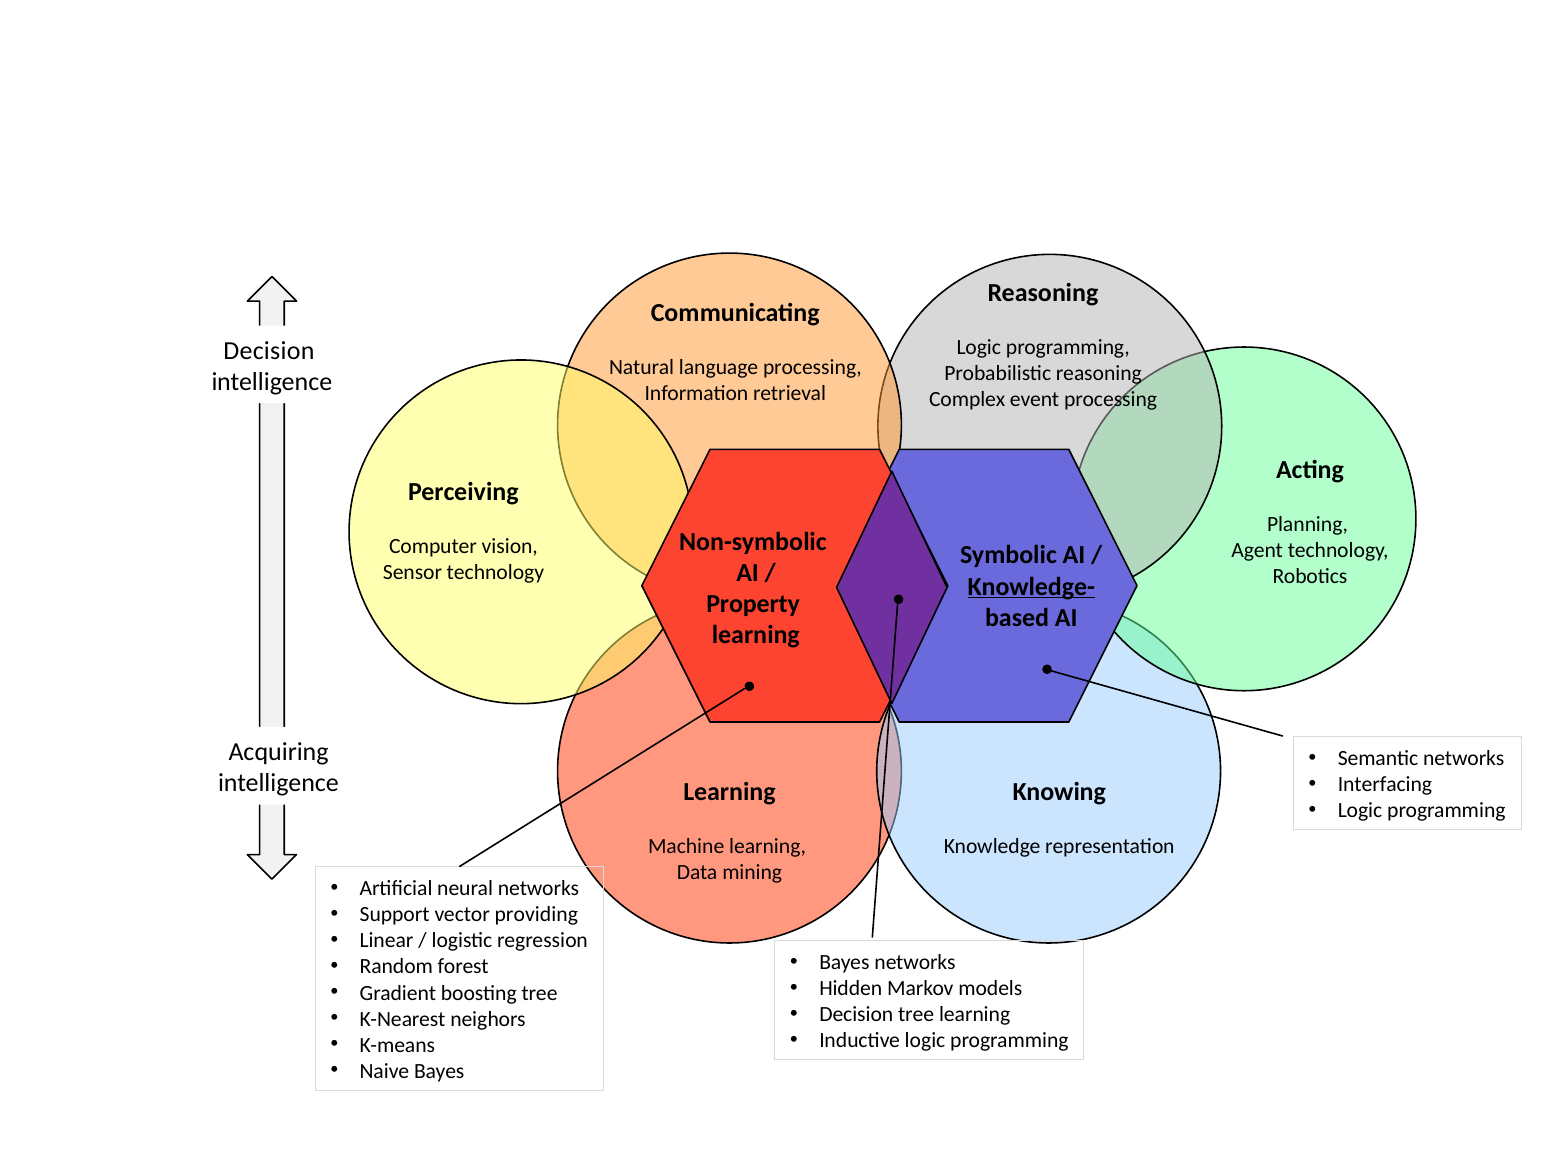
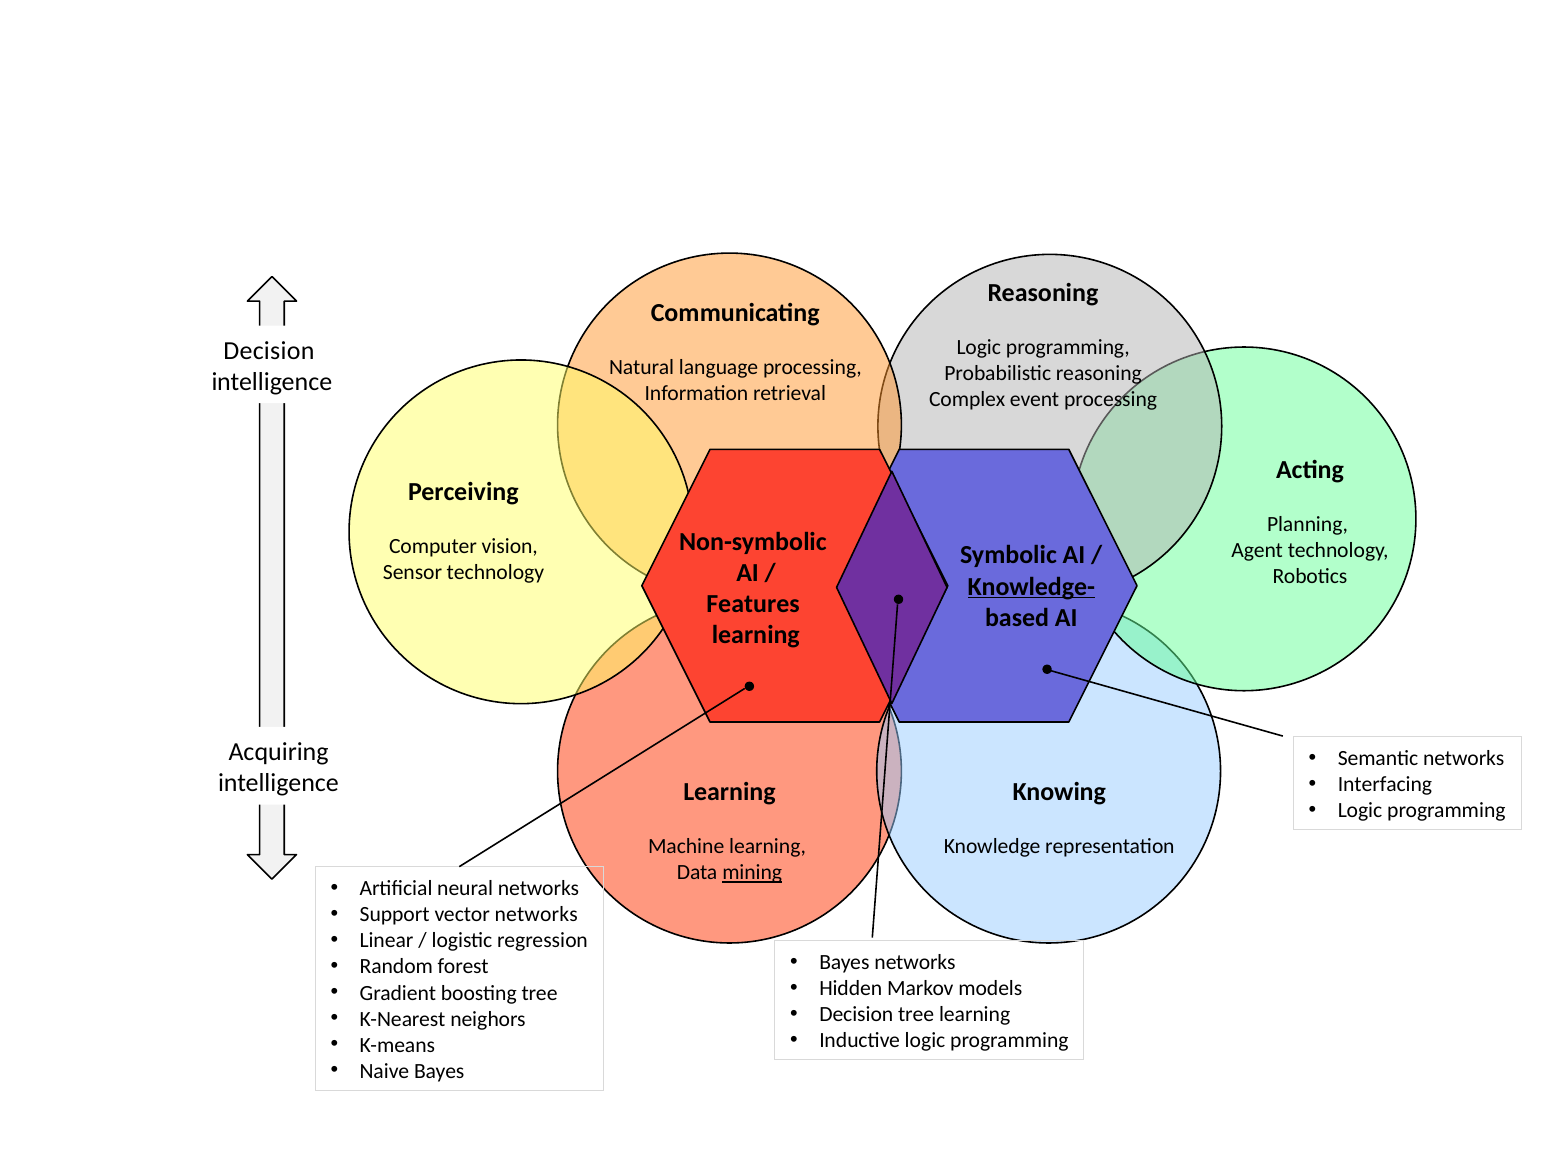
Property: Property -> Features (753, 604)
mining underline: none -> present (752, 873)
vector providing: providing -> networks (536, 915)
